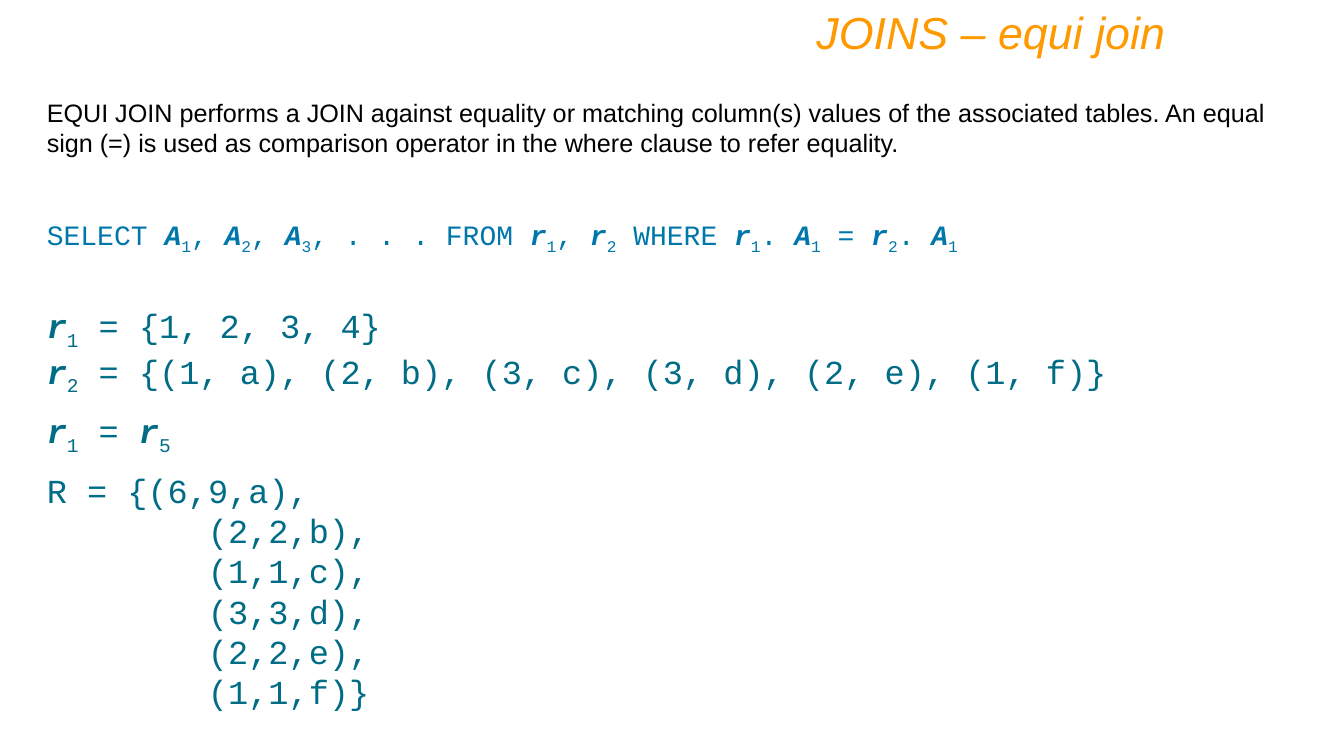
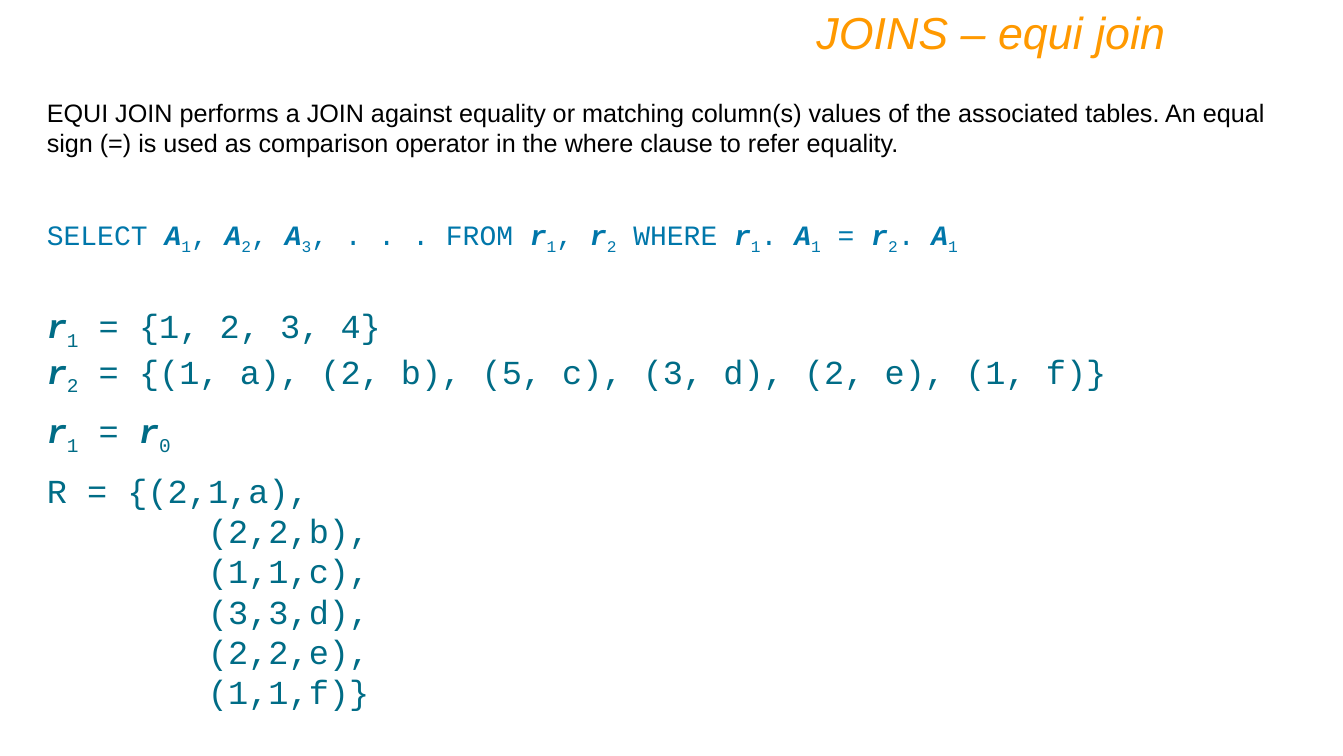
b 3: 3 -> 5 (512, 373)
5: 5 -> 0 (165, 445)
6,9,a: 6,9,a -> 2,1,a (218, 492)
